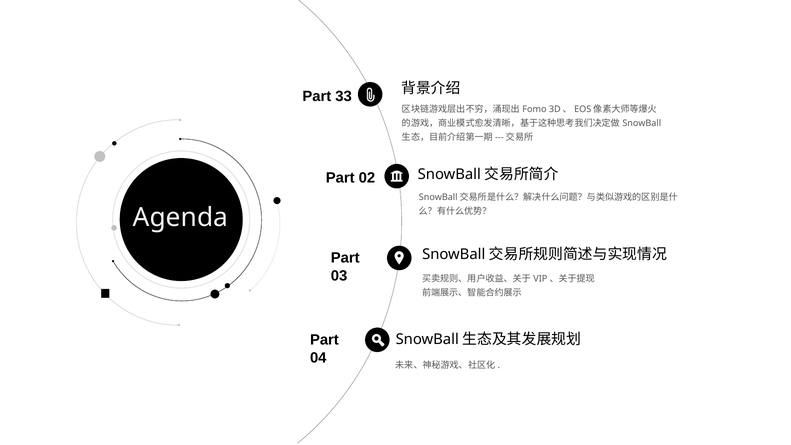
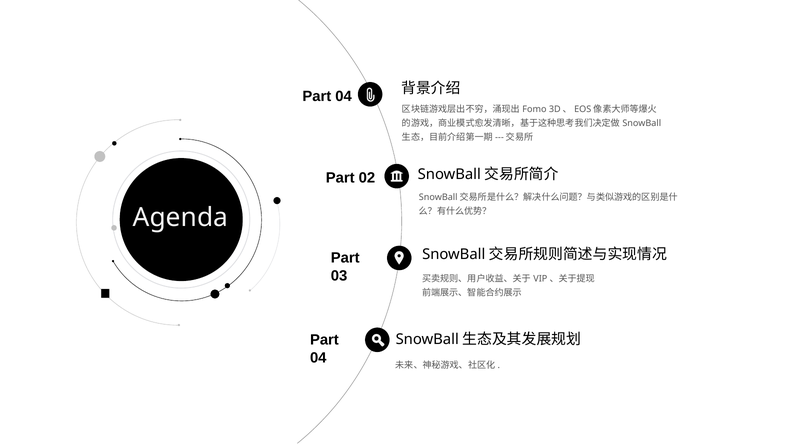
33: 33 -> 04 (344, 97)
